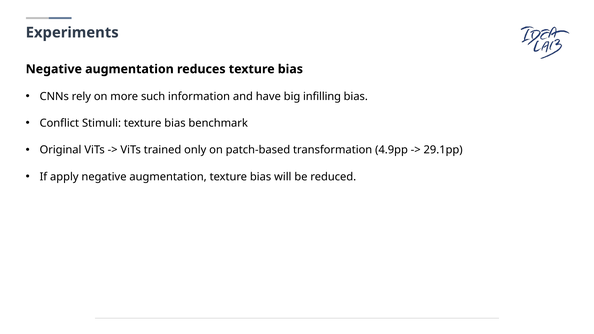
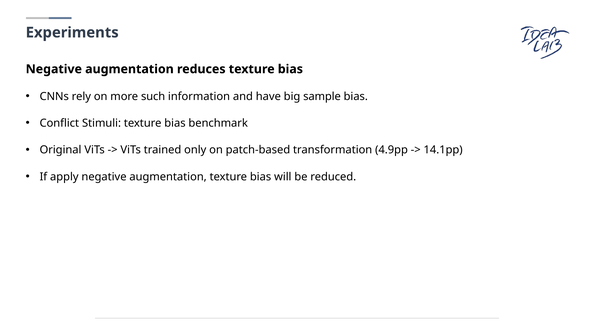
infilling: infilling -> sample (322, 97)
29.1pp: 29.1pp -> 14.1pp (443, 150)
